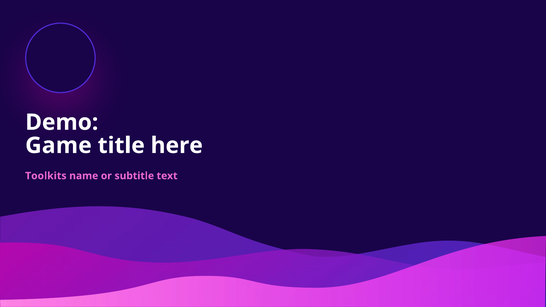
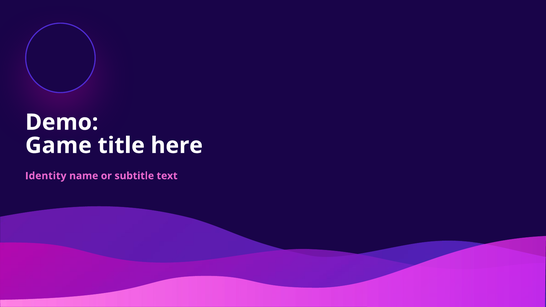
Toolkits: Toolkits -> Identity (46, 176)
